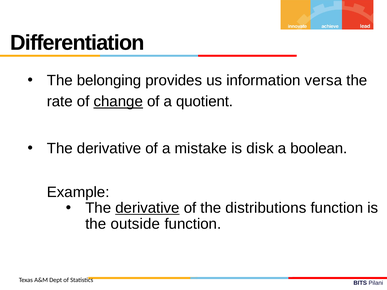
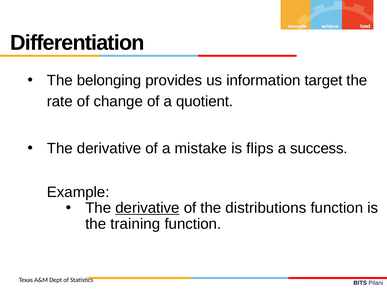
versa: versa -> target (324, 80)
change underline: present -> none (118, 102)
disk: disk -> flips (260, 149)
boolean: boolean -> success (319, 149)
outside: outside -> training (135, 224)
